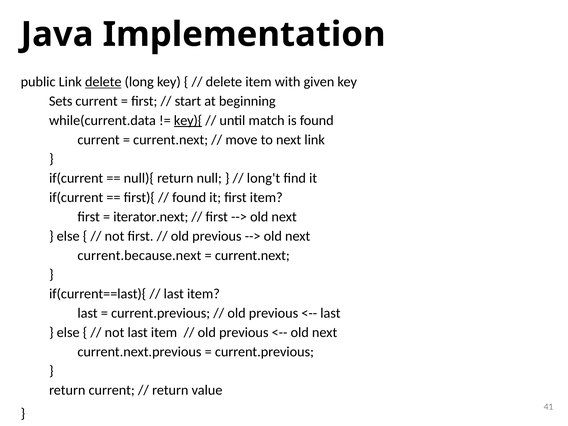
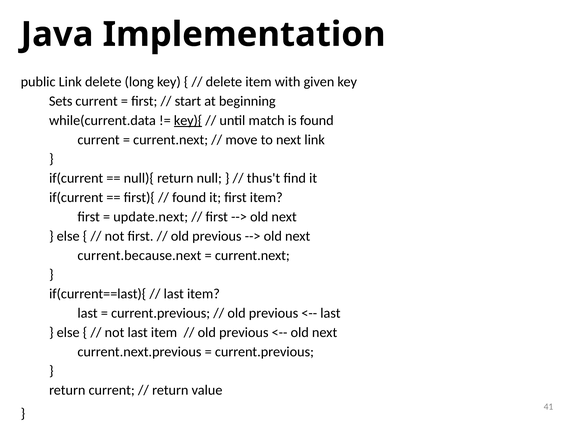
delete underline: present -> none (103, 82)
long't: long't -> thus't (264, 178)
iterator.next: iterator.next -> update.next (151, 217)
